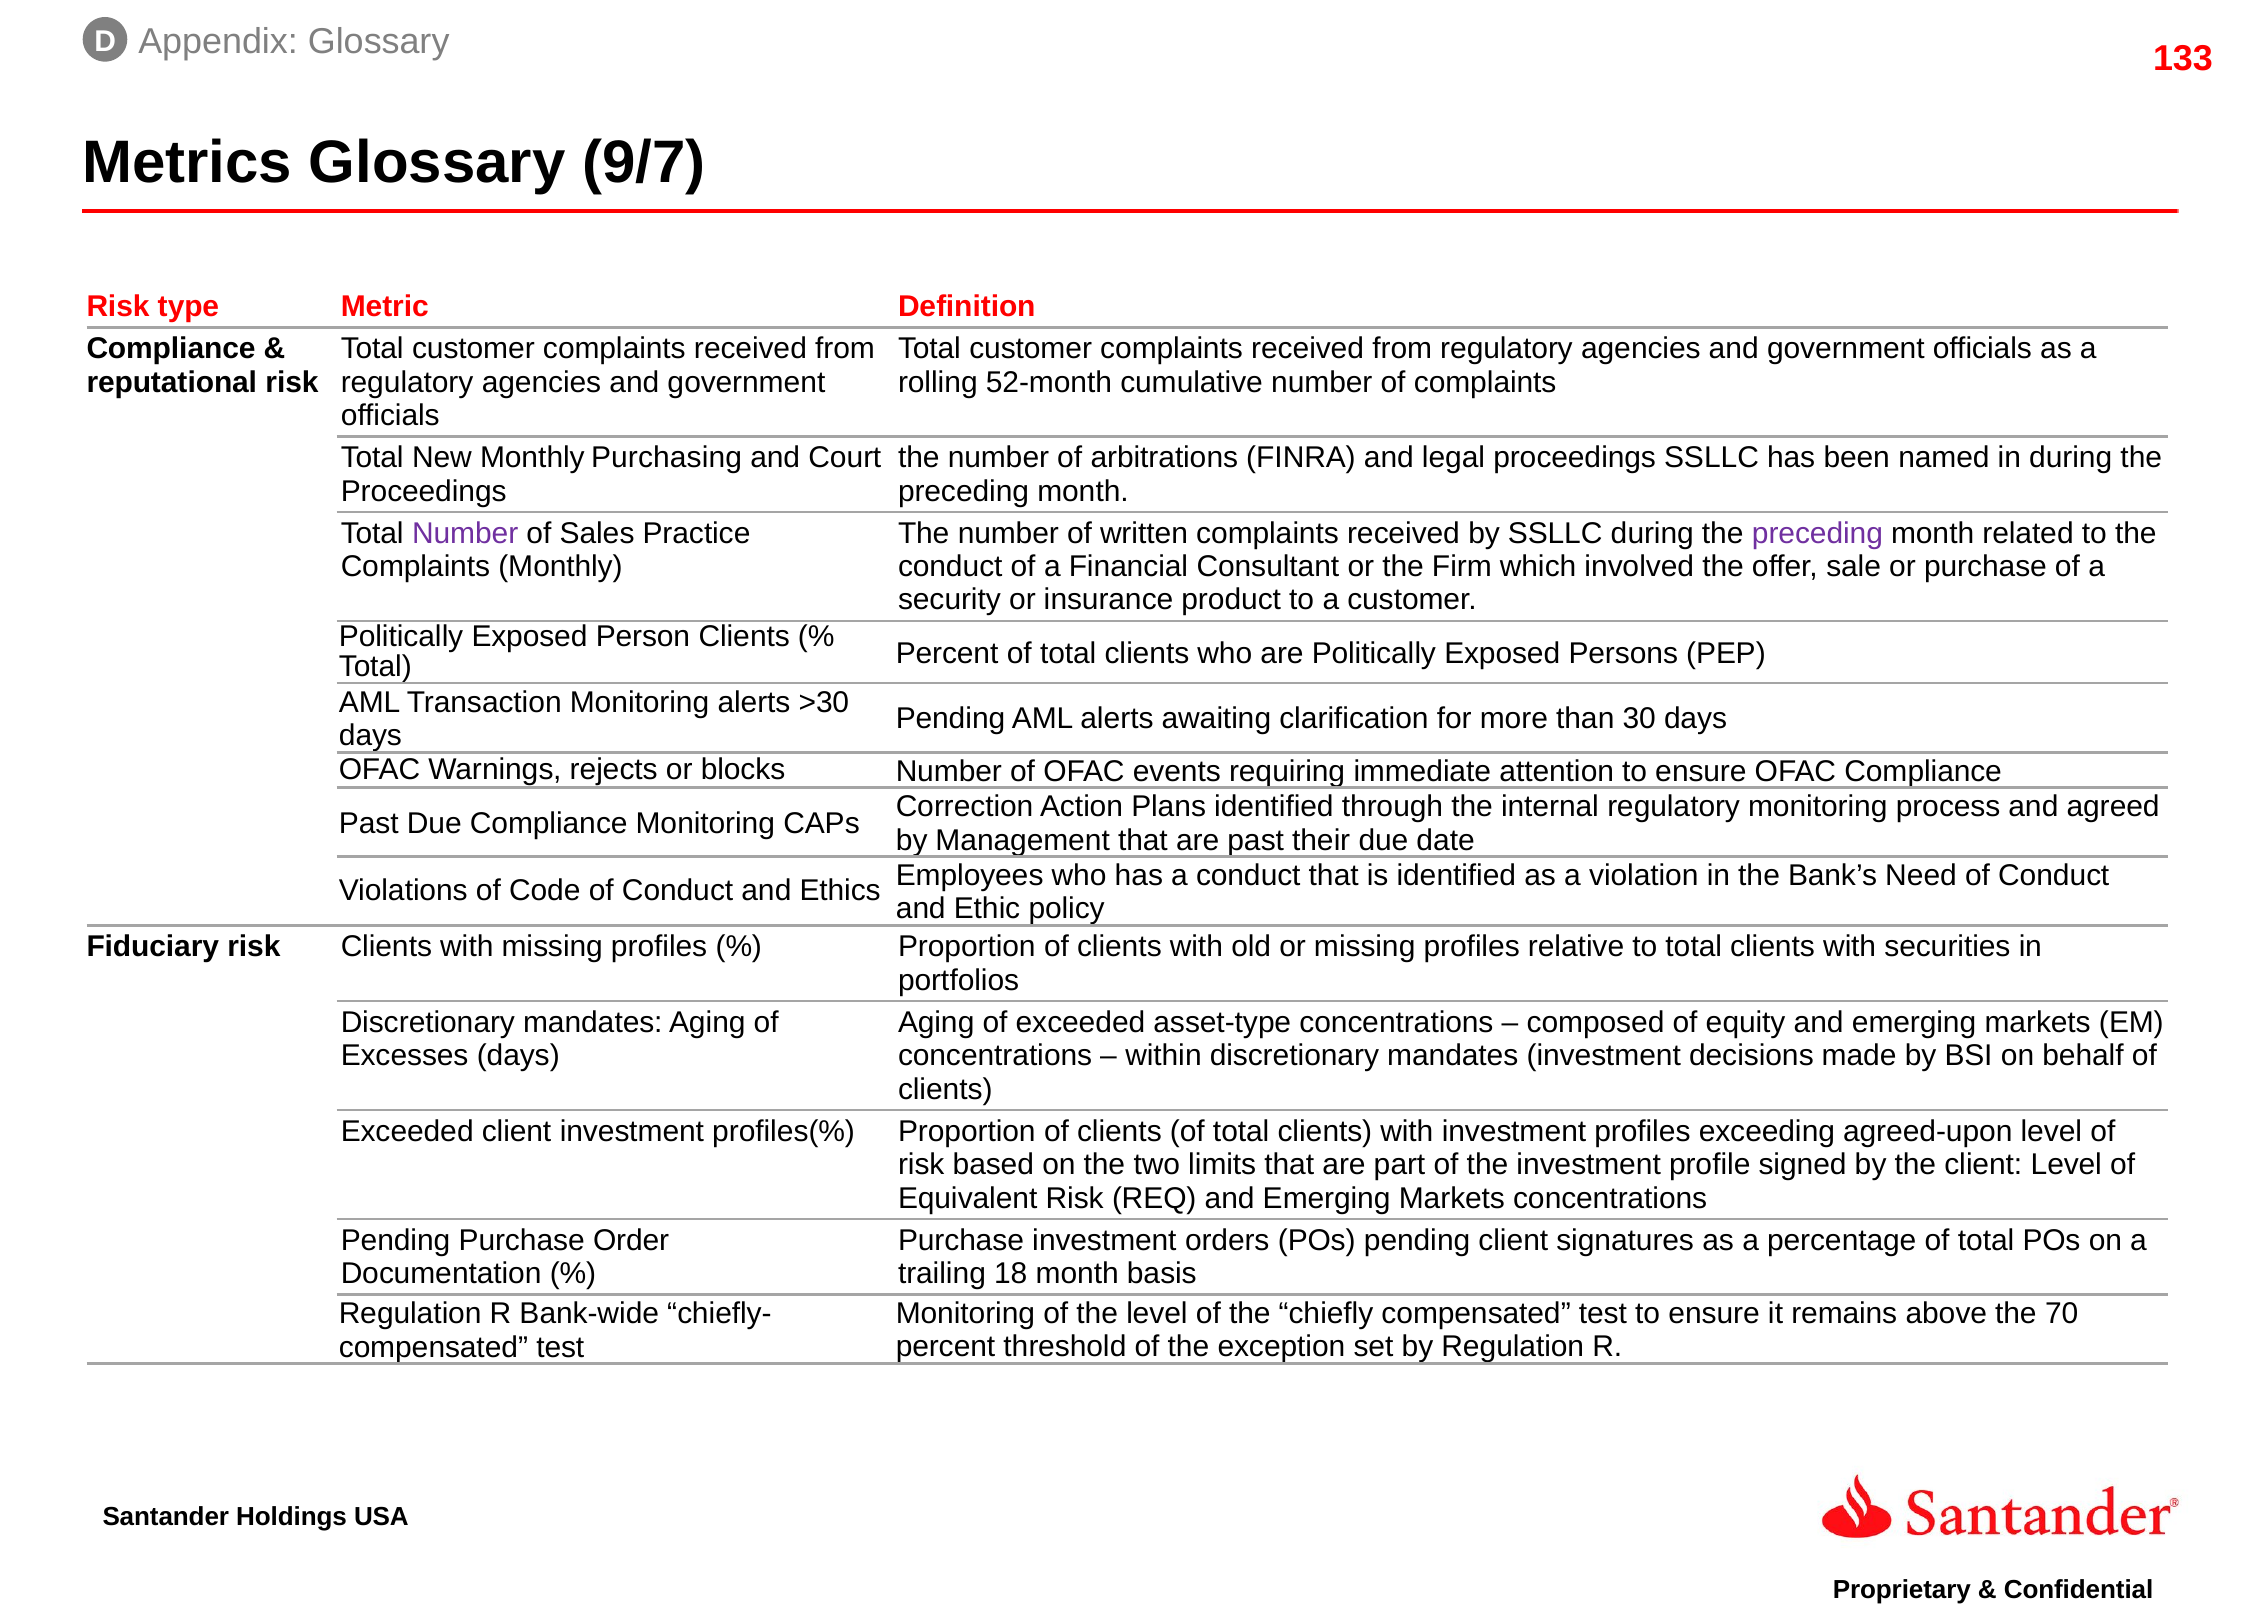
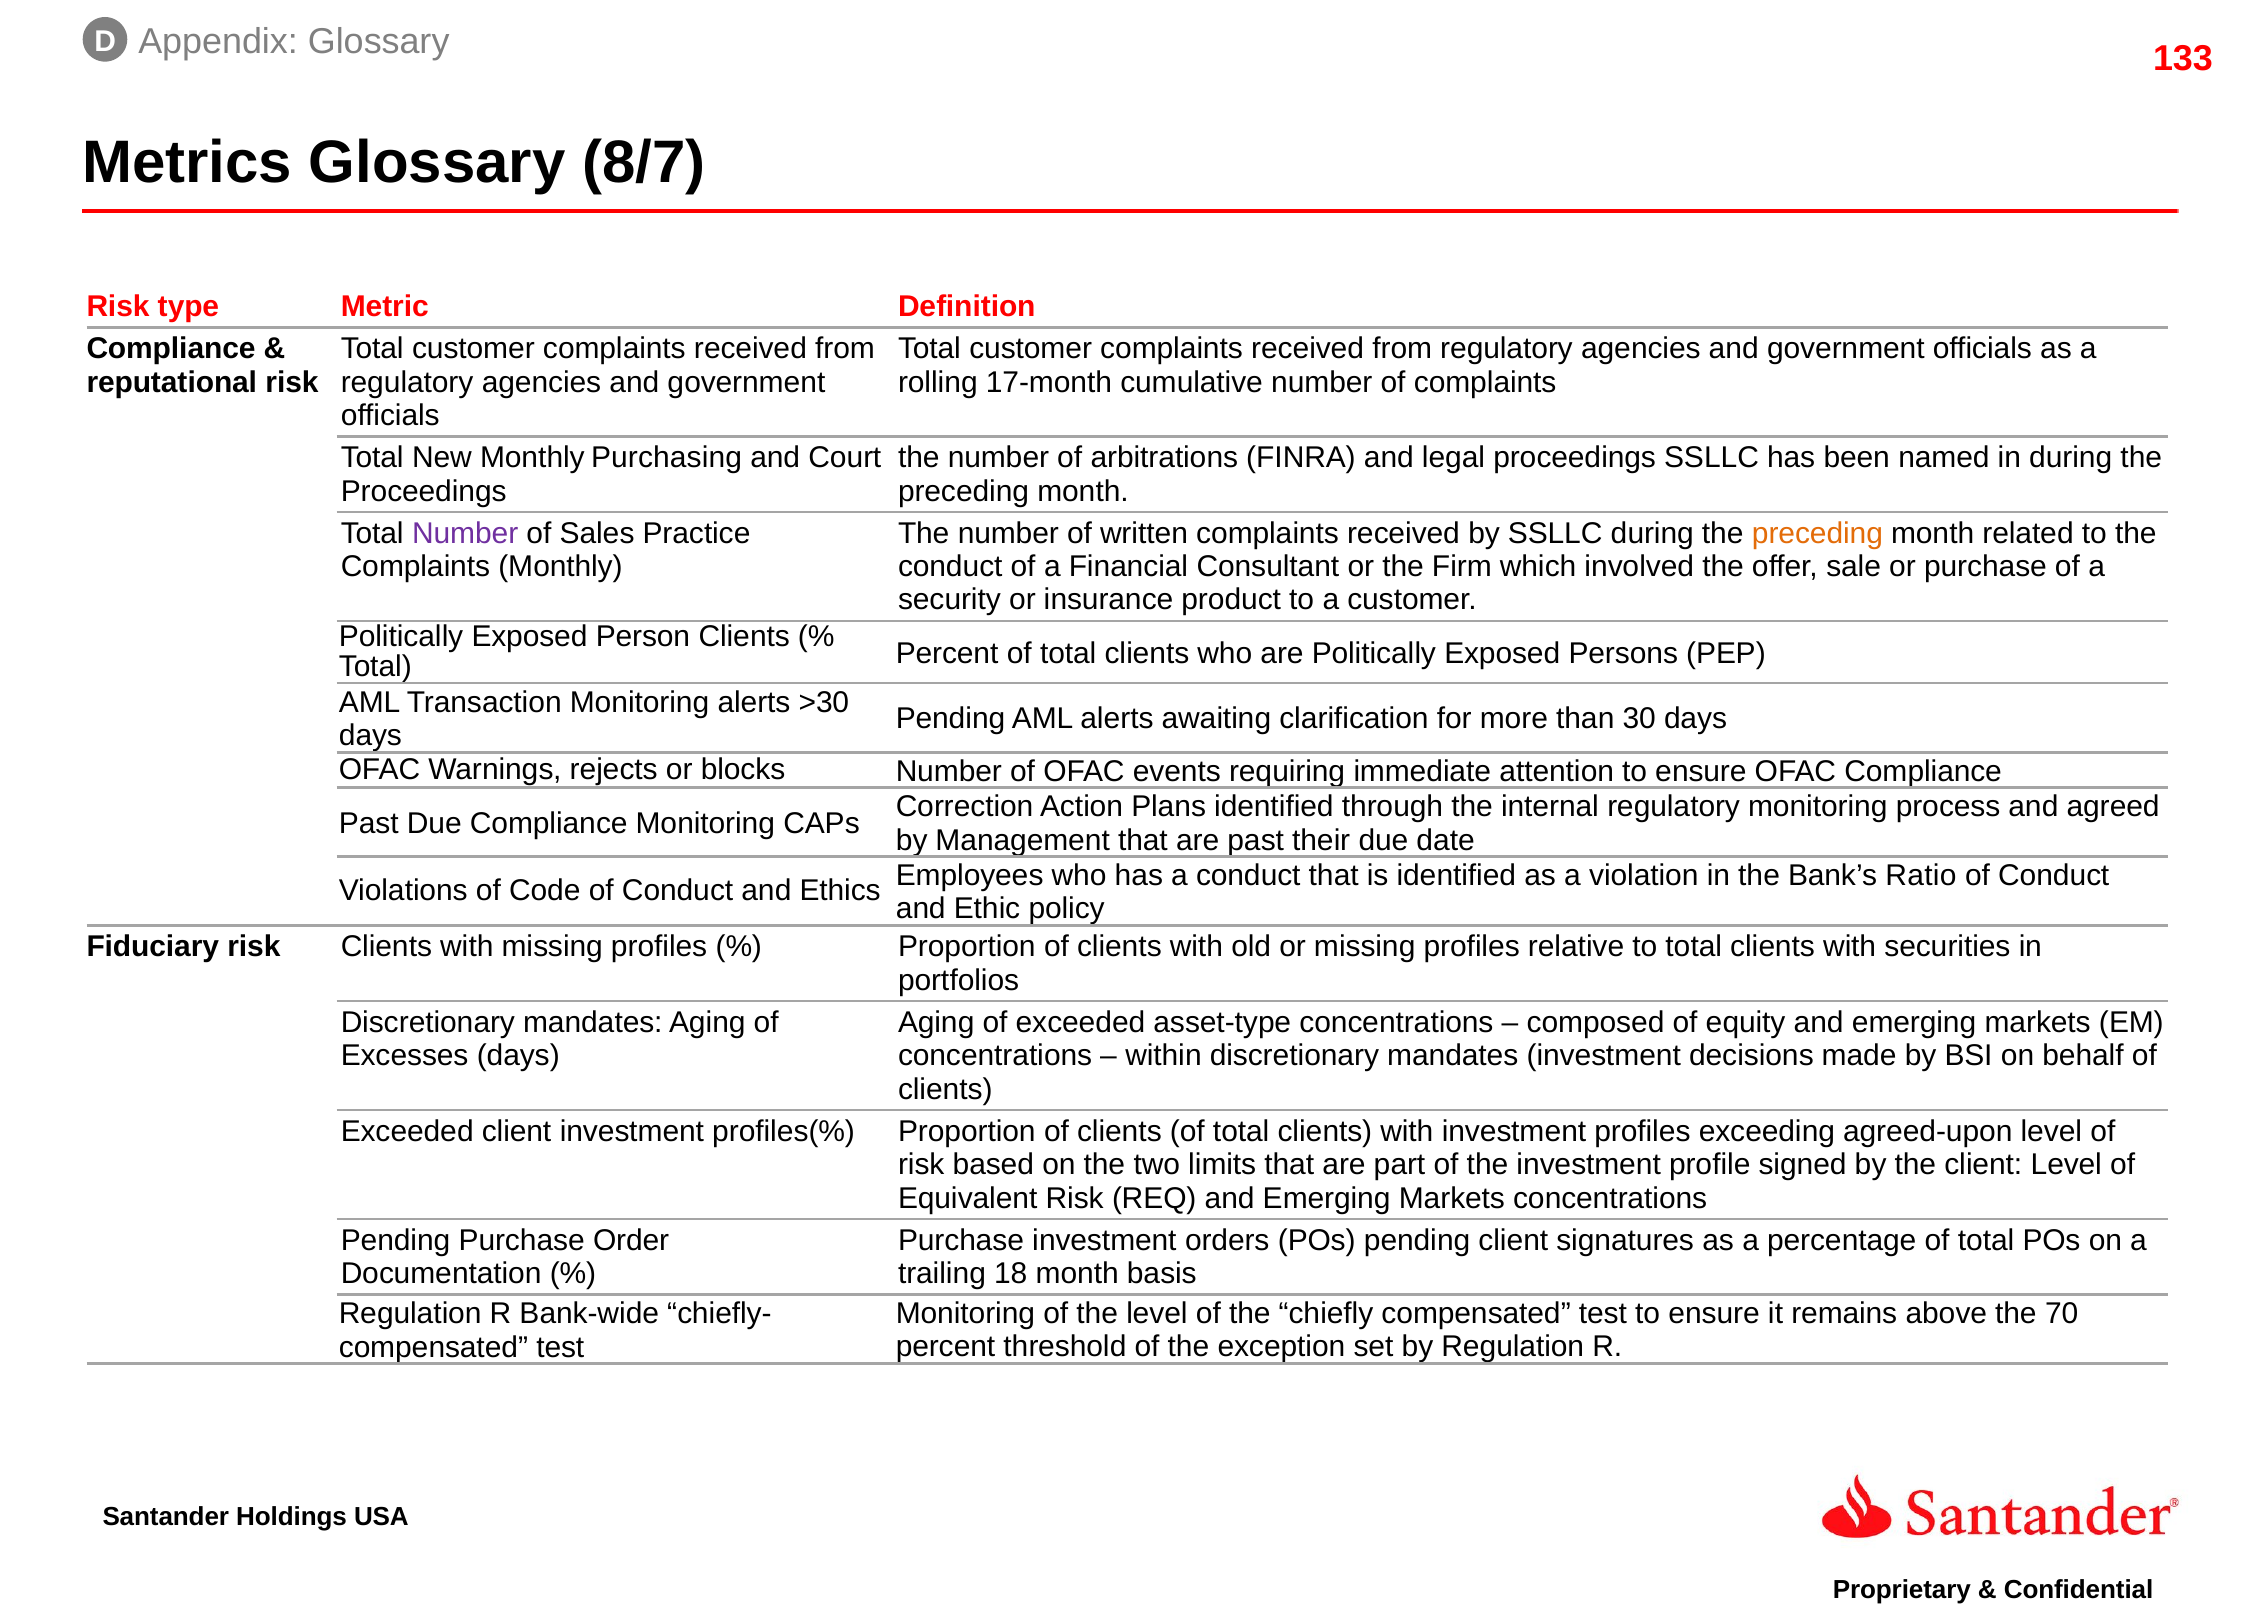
9/7: 9/7 -> 8/7 (644, 162)
52-month: 52-month -> 17-month (1049, 382)
preceding colour: purple -> orange (1817, 533)
Need: Need -> Ratio (1921, 875)
